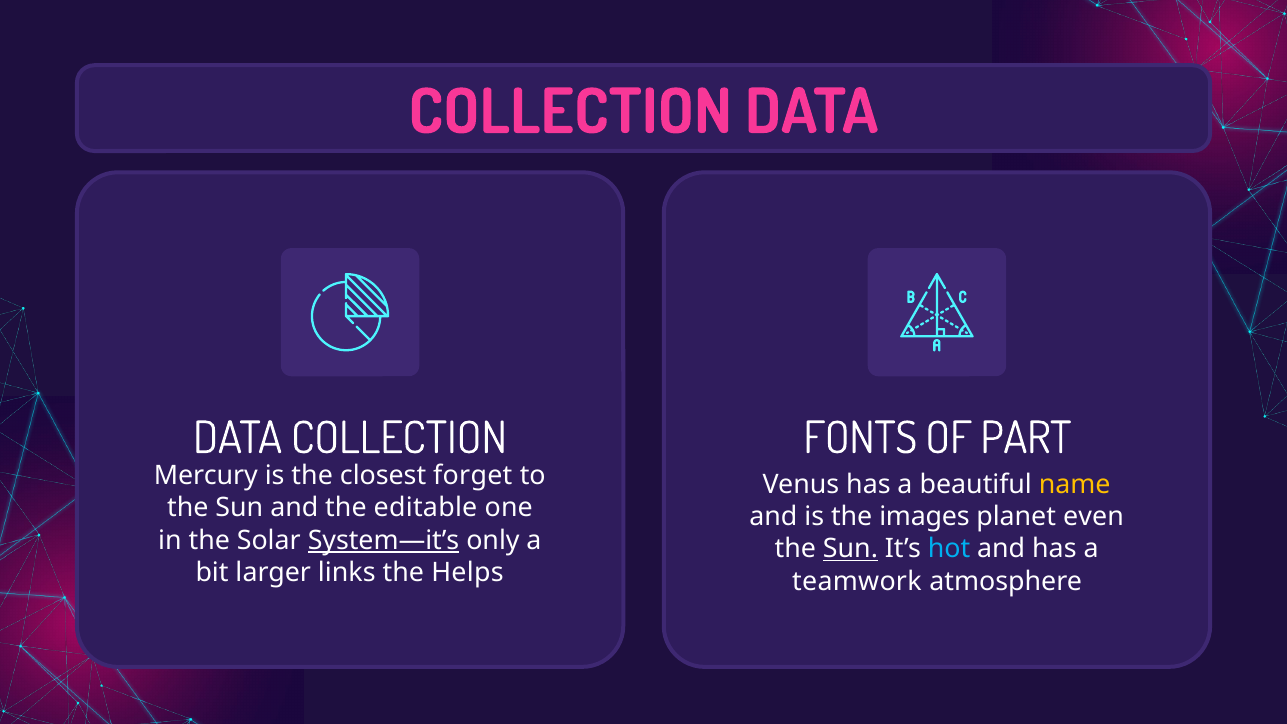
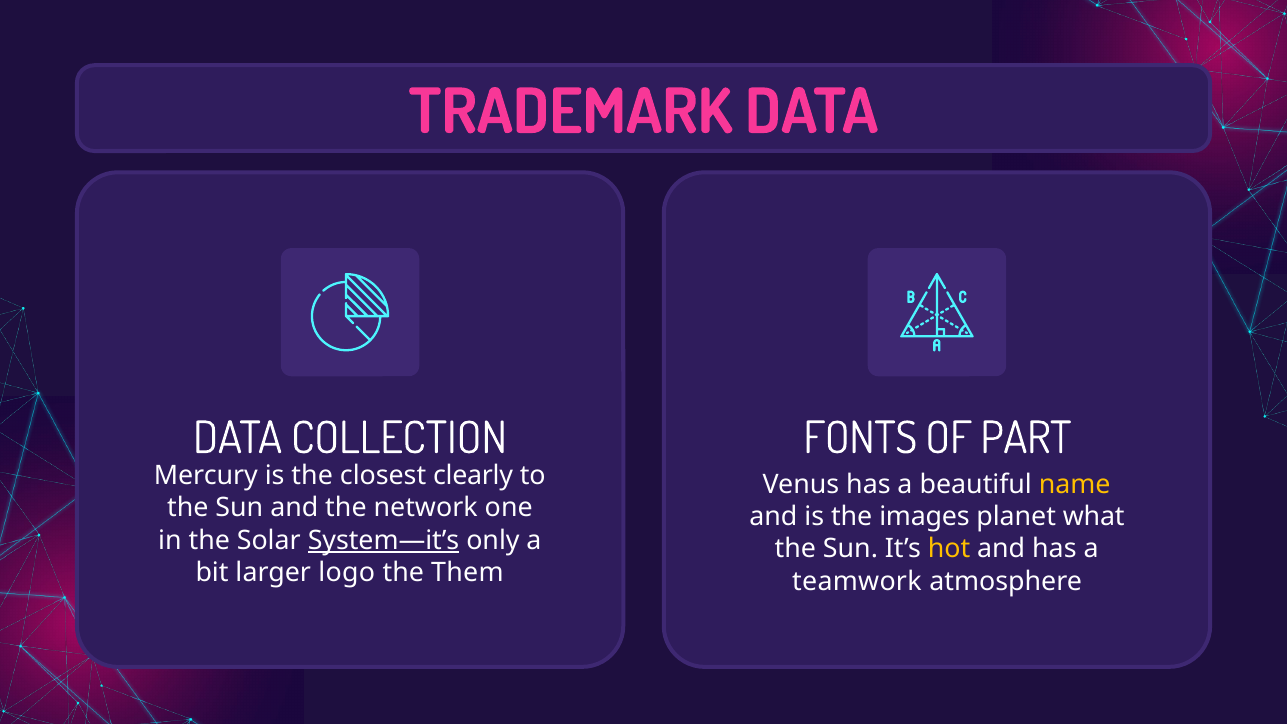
COLLECTION: COLLECTION -> TRADEMARK (570, 112)
forget: forget -> clearly (473, 476)
editable: editable -> network (426, 508)
even: even -> what (1094, 517)
Sun underline: present -> none (850, 549)
hot colour: light blue -> yellow (949, 549)
links: links -> logo (347, 572)
Helps: Helps -> Them (467, 572)
